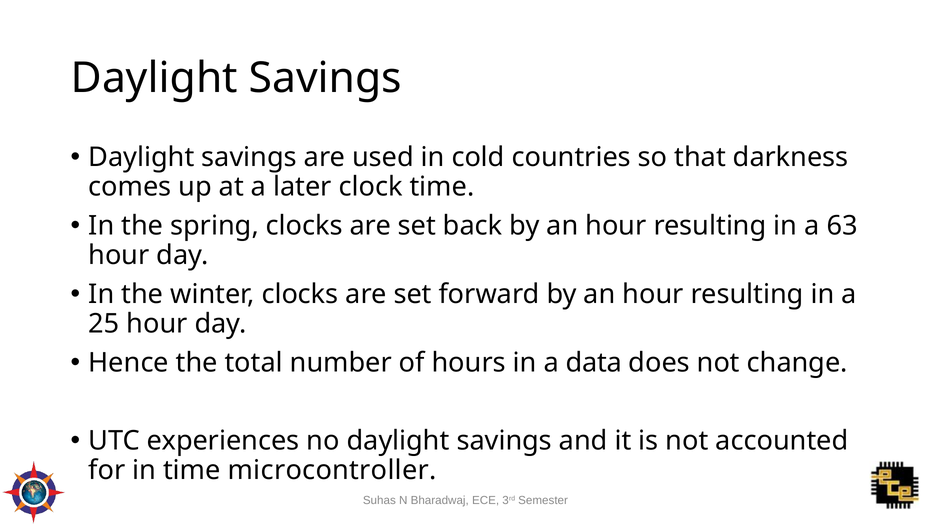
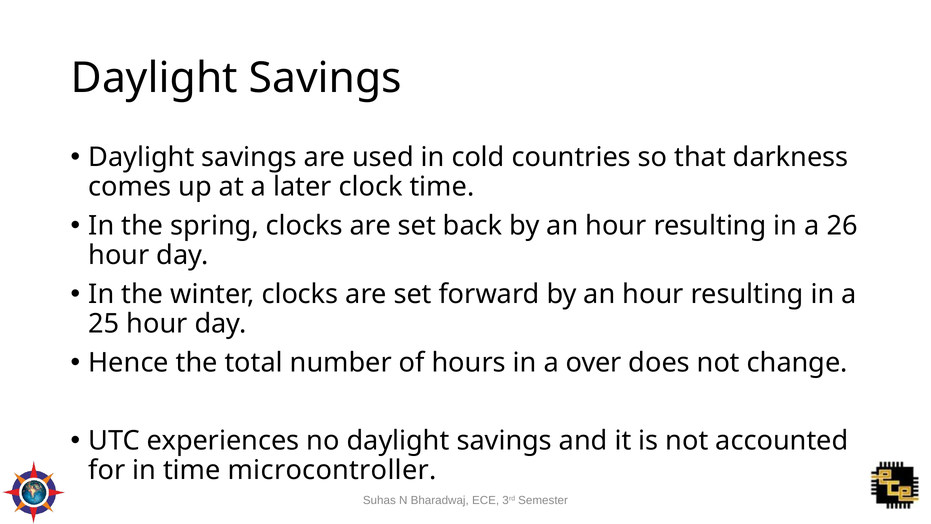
63: 63 -> 26 (842, 226)
data: data -> over (594, 363)
